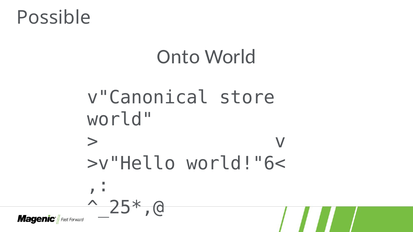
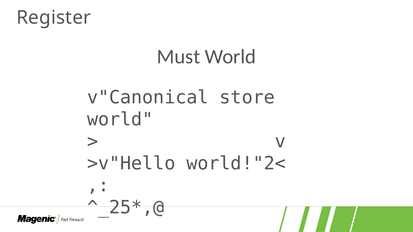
Possible: Possible -> Register (54, 18)
Onto: Onto -> Must (179, 57)
world!"6<: world!"6< -> world!"2< (236, 164)
